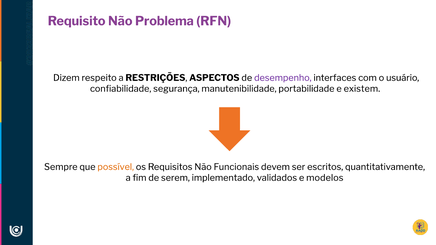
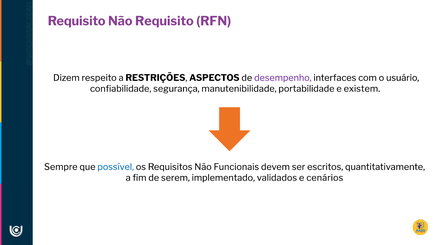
Não Problema: Problema -> Requisito (164, 21)
possível colour: orange -> blue (116, 167)
modelos: modelos -> cenários (325, 178)
